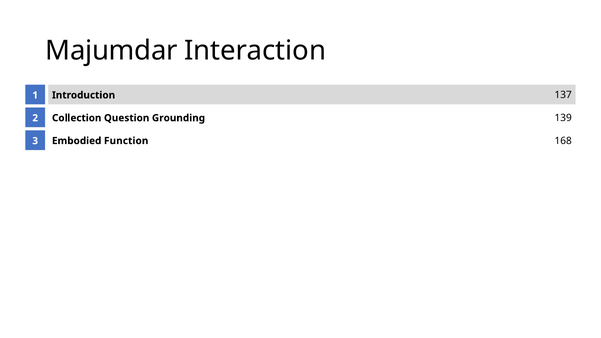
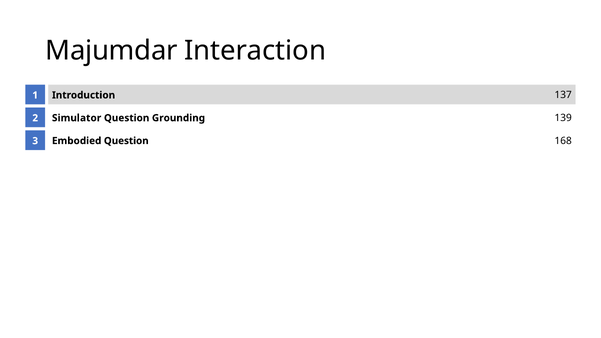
Collection: Collection -> Simulator (77, 118)
Embodied Function: Function -> Question (126, 141)
